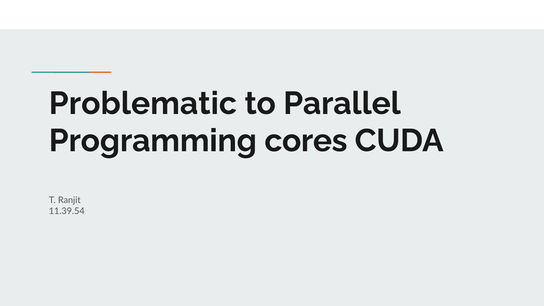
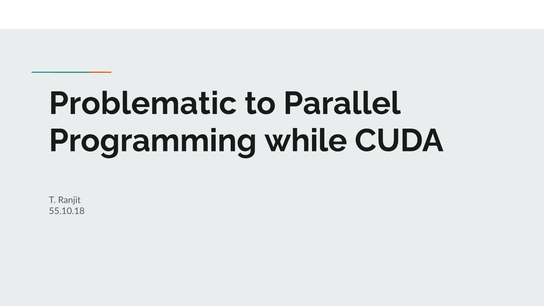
cores: cores -> while (306, 141)
11.39.54: 11.39.54 -> 55.10.18 (67, 211)
